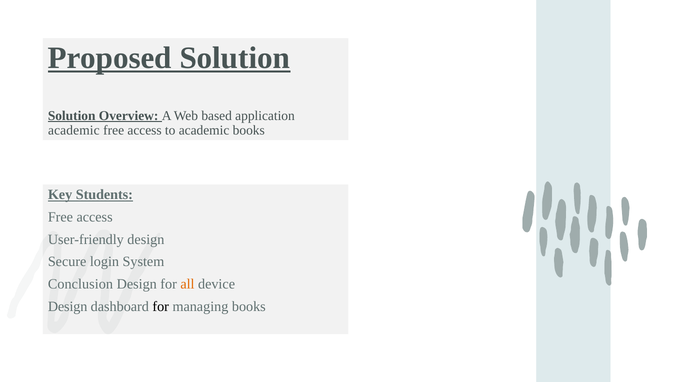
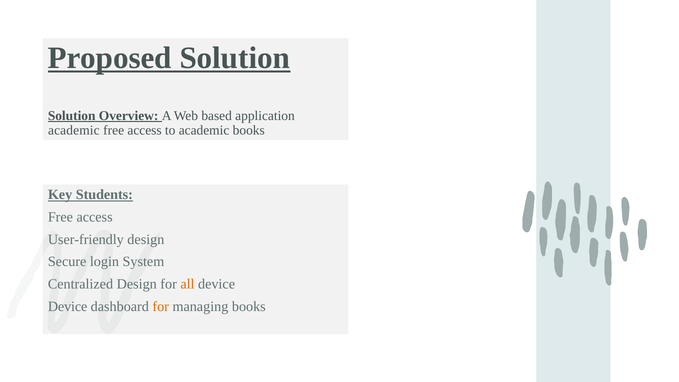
Conclusion: Conclusion -> Centralized (80, 284)
Design: Design -> Device (68, 307)
for colour: black -> orange (161, 307)
